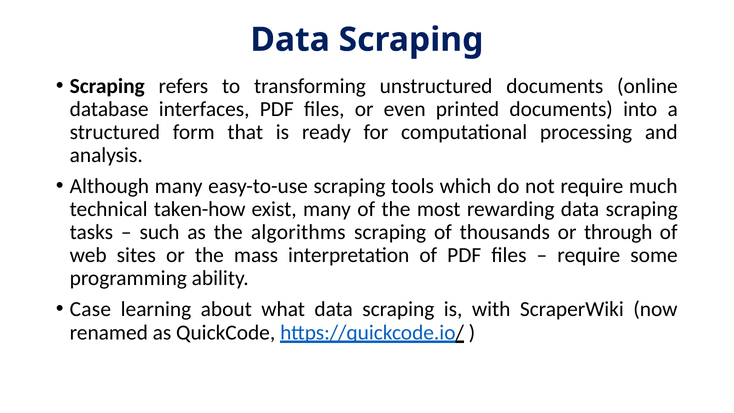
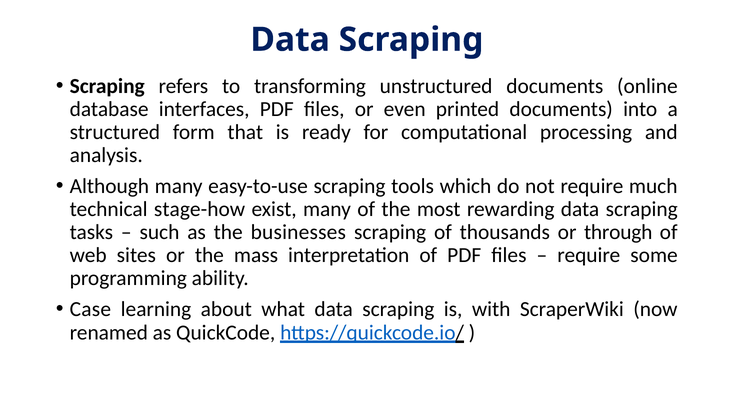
taken-how: taken-how -> stage-how (200, 209)
algorithms: algorithms -> businesses (298, 232)
